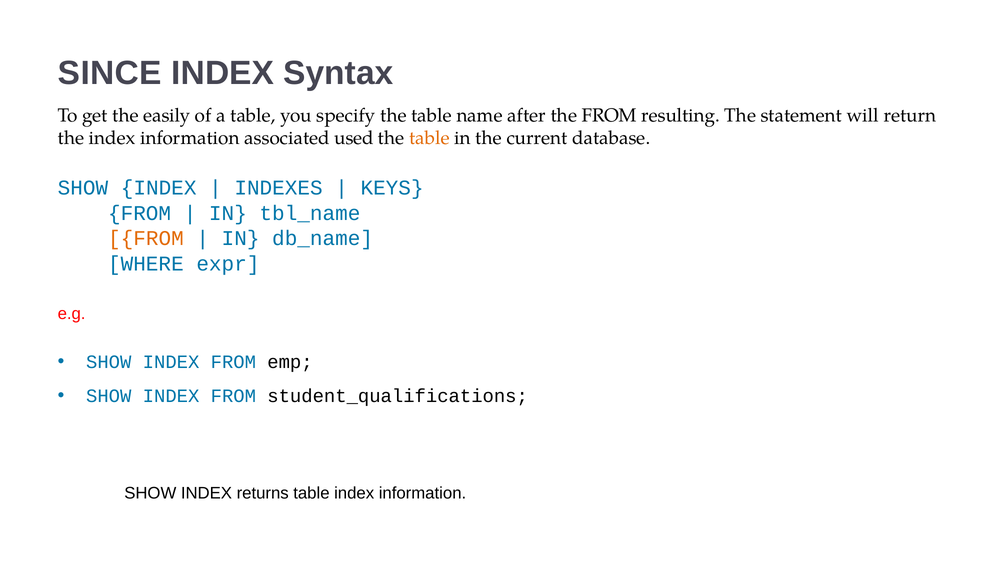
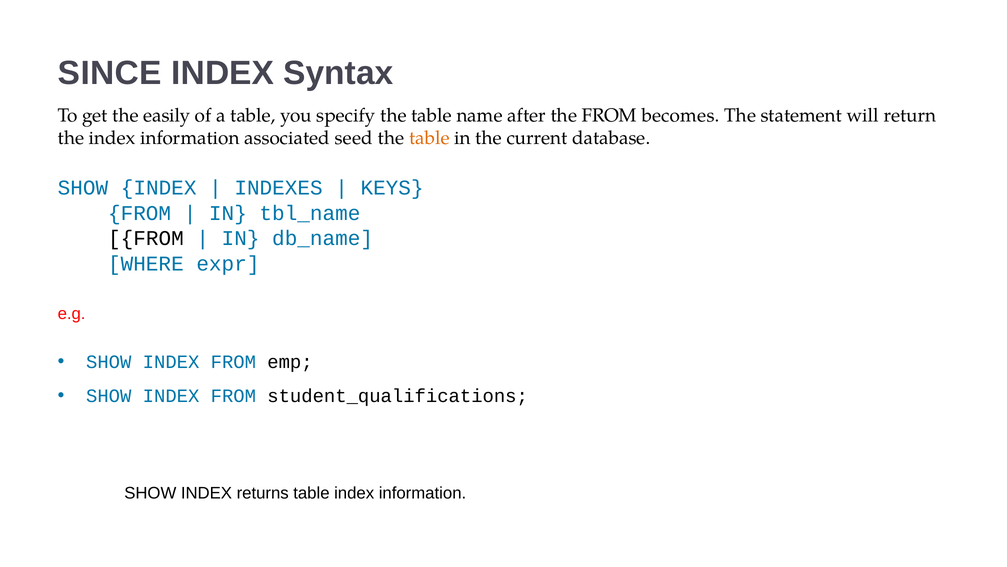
resulting: resulting -> becomes (680, 115)
used: used -> seed (354, 138)
FROM colour: orange -> black (146, 238)
